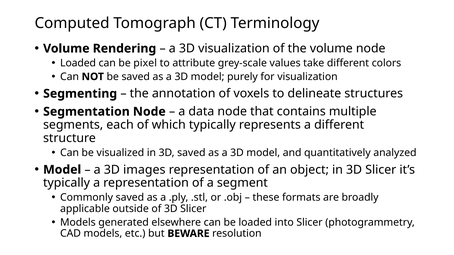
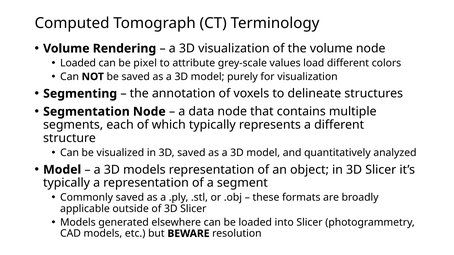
take: take -> load (314, 63)
3D images: images -> models (144, 170)
